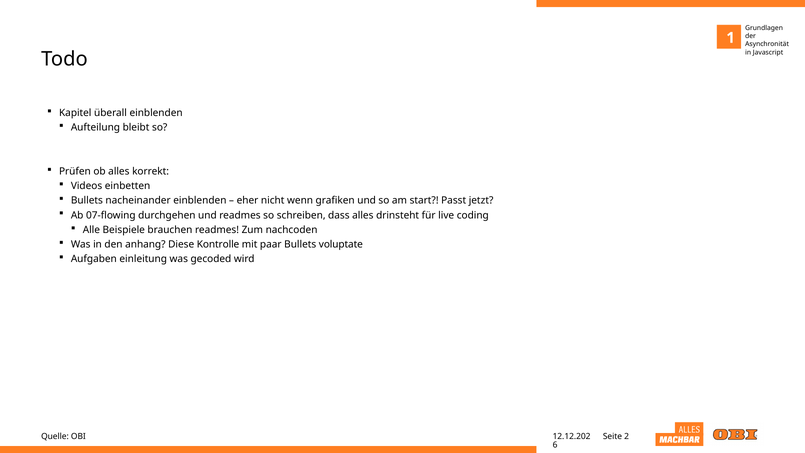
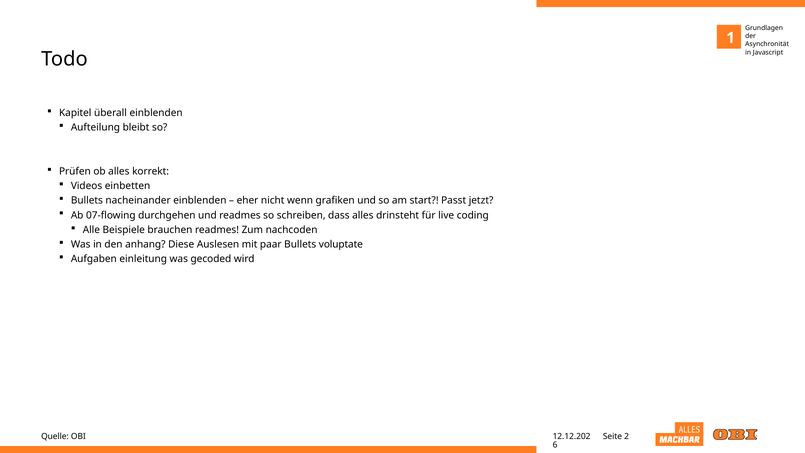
Kontrolle: Kontrolle -> Auslesen (218, 244)
